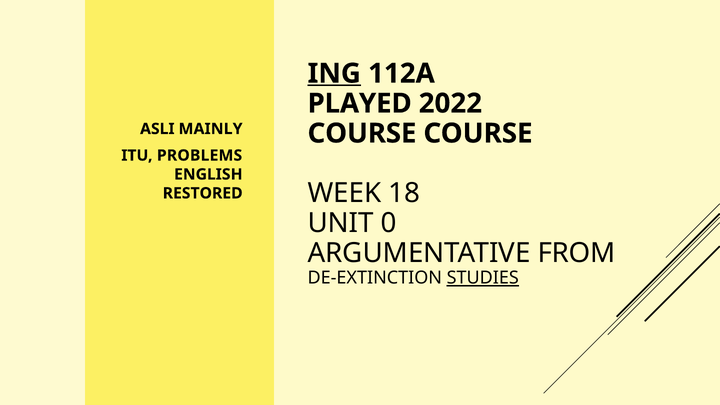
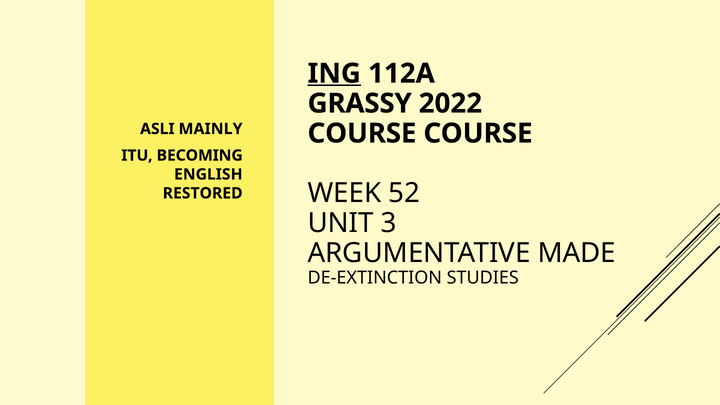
PLAYED: PLAYED -> GRASSY (360, 103)
PROBLEMS: PROBLEMS -> BECOMING (200, 155)
18: 18 -> 52 (404, 193)
0: 0 -> 3 (389, 223)
FROM: FROM -> MADE (577, 253)
STUDIES underline: present -> none (483, 278)
